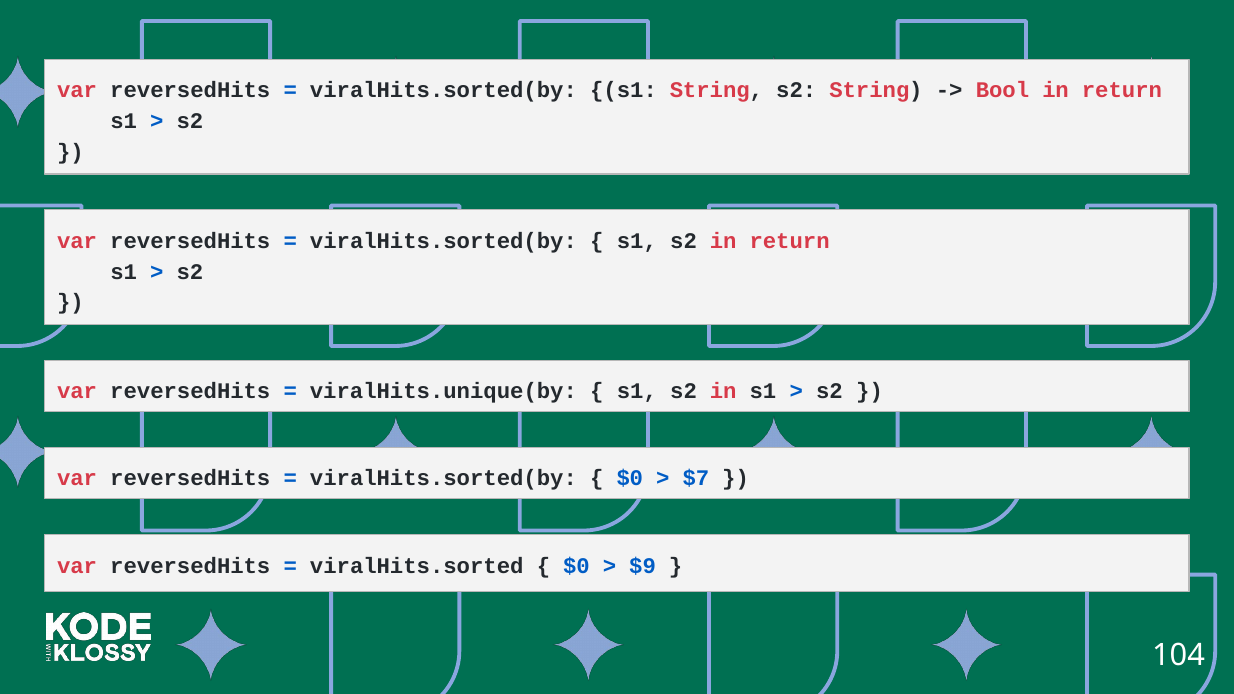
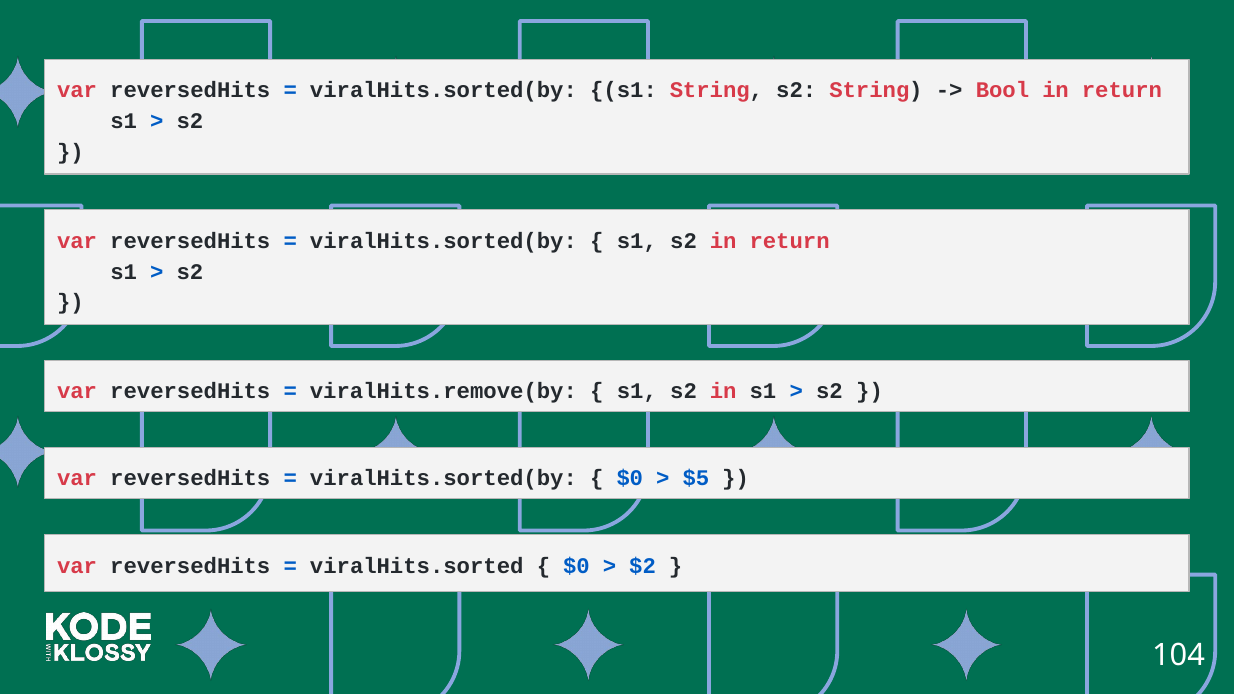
viralHits.unique(by: viralHits.unique(by -> viralHits.remove(by (443, 392)
$7: $7 -> $5 (696, 479)
$9: $9 -> $2 (643, 566)
